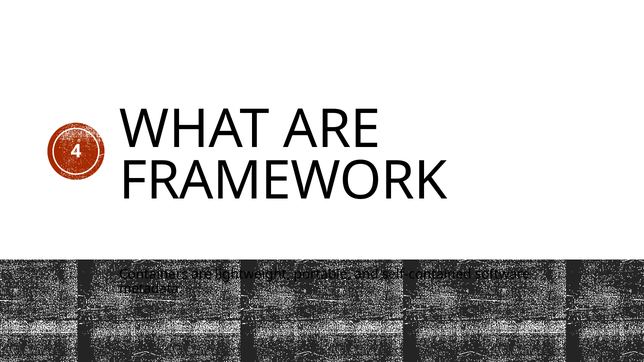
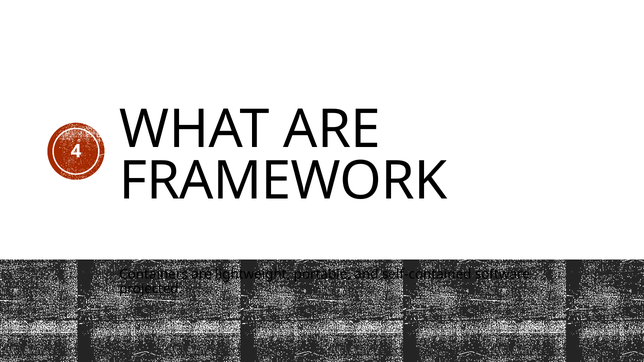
metadata: metadata -> projected (151, 289)
